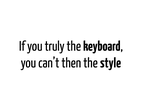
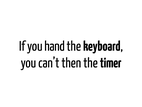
truly: truly -> hand (55, 46)
style: style -> timer (111, 63)
